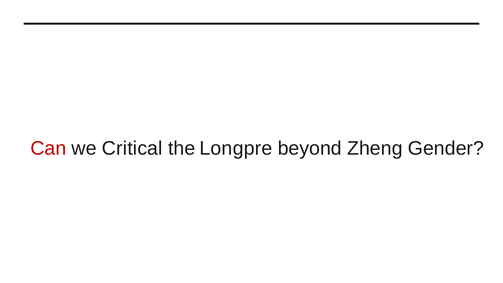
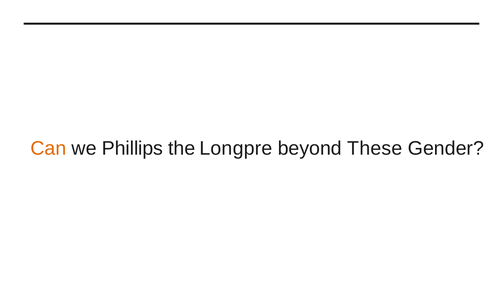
Can colour: red -> orange (48, 149)
Critical: Critical -> Phillips (132, 149)
Zheng: Zheng -> These (375, 149)
